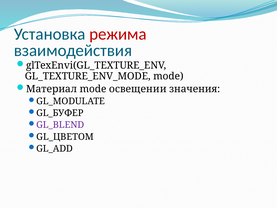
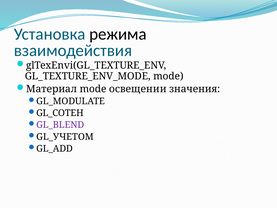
режима colour: red -> black (118, 34)
GL_БУФЕР: GL_БУФЕР -> GL_СОТЕН (60, 113)
GL_ЦВЕТОМ: GL_ЦВЕТОМ -> GL_УЧЕТОМ (65, 137)
